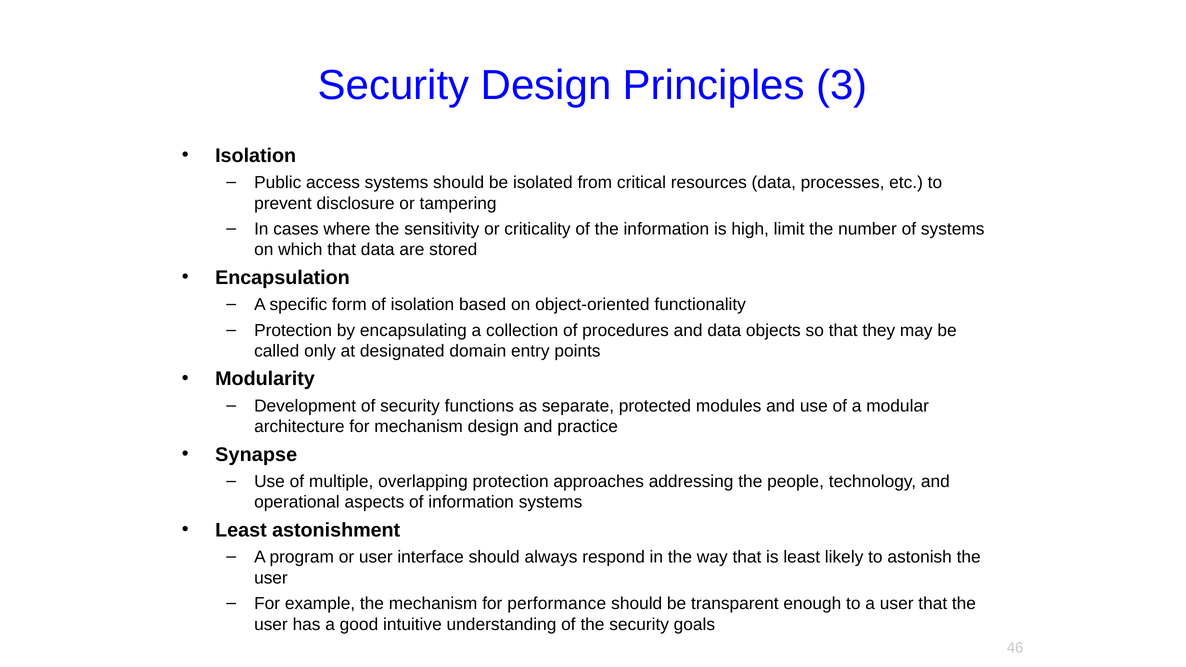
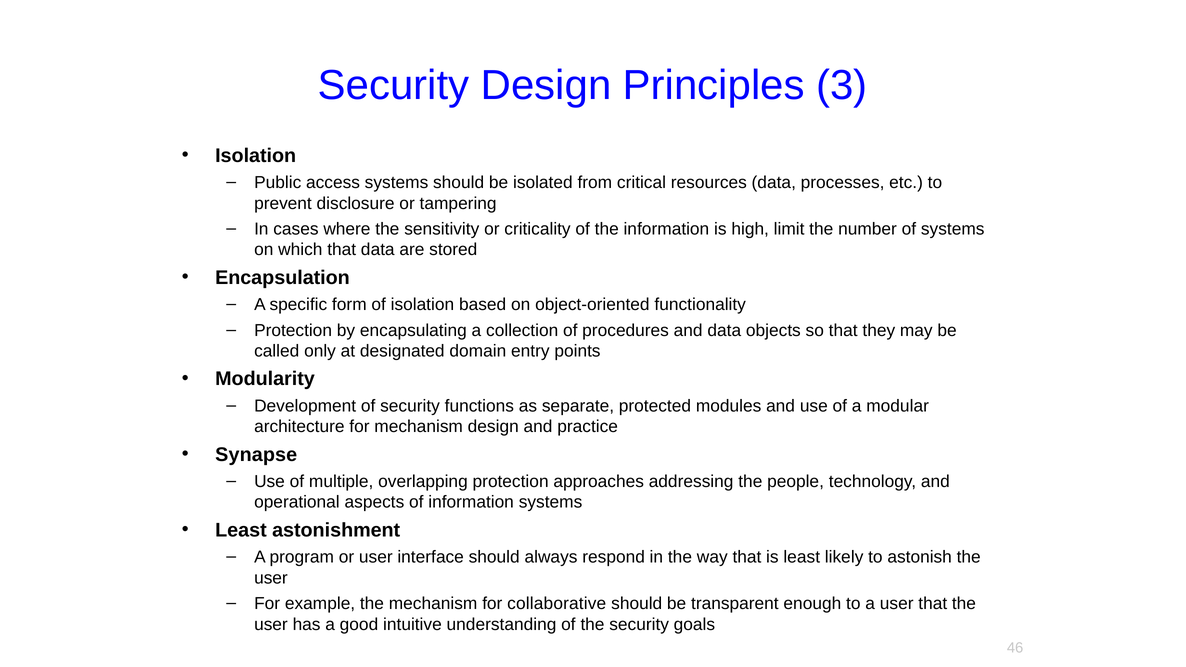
performance: performance -> collaborative (557, 604)
